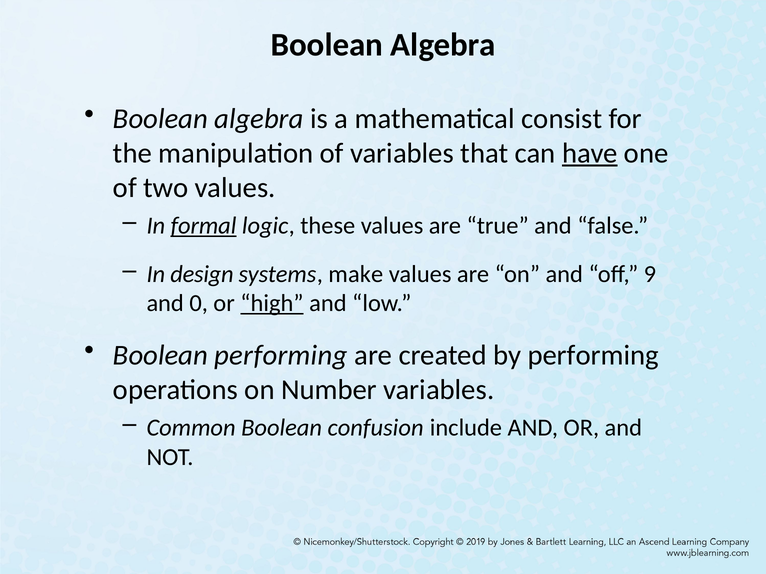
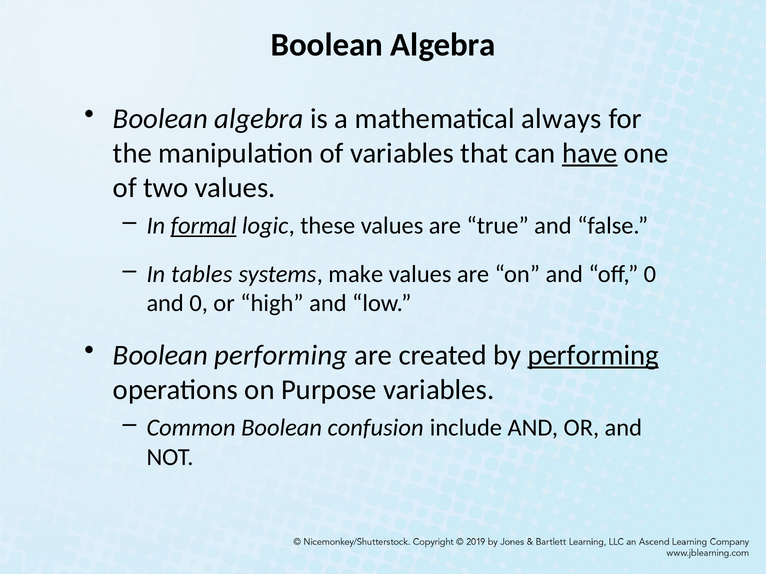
consist: consist -> always (562, 119)
design: design -> tables (202, 274)
off 9: 9 -> 0 (650, 274)
high underline: present -> none (272, 304)
performing underline: none -> present (593, 355)
Number: Number -> Purpose (329, 390)
